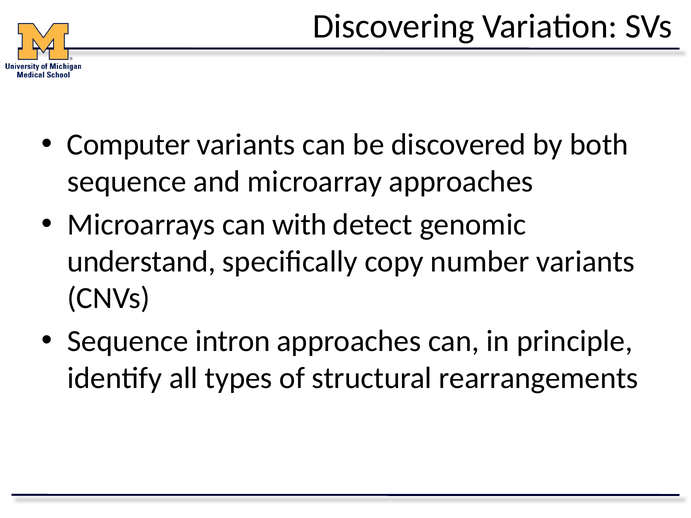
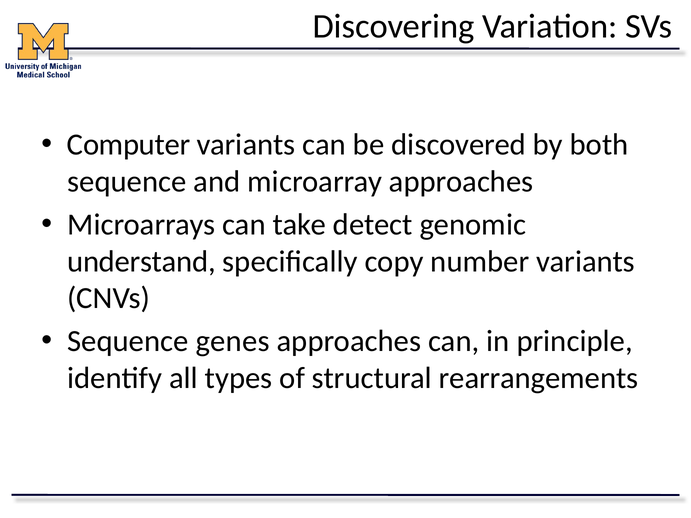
with: with -> take (299, 225)
intron: intron -> genes (233, 342)
